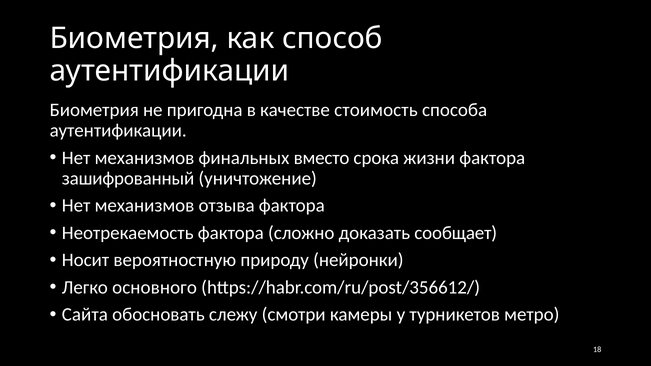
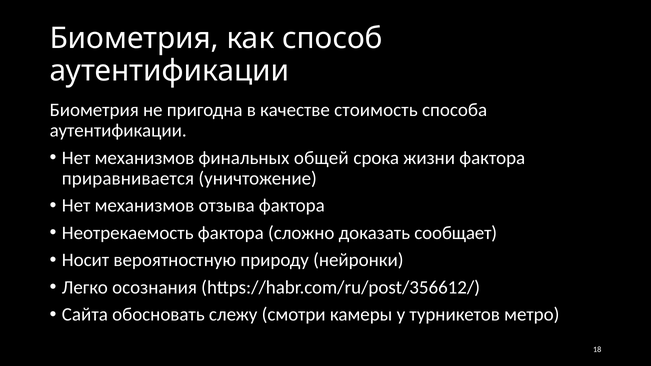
вместо: вместо -> общей (321, 158)
зашифрованный: зашифрованный -> приравнивается (128, 178)
основного: основного -> осознания (155, 288)
